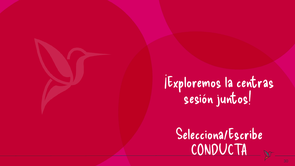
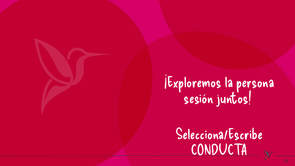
centras: centras -> persona (255, 82)
